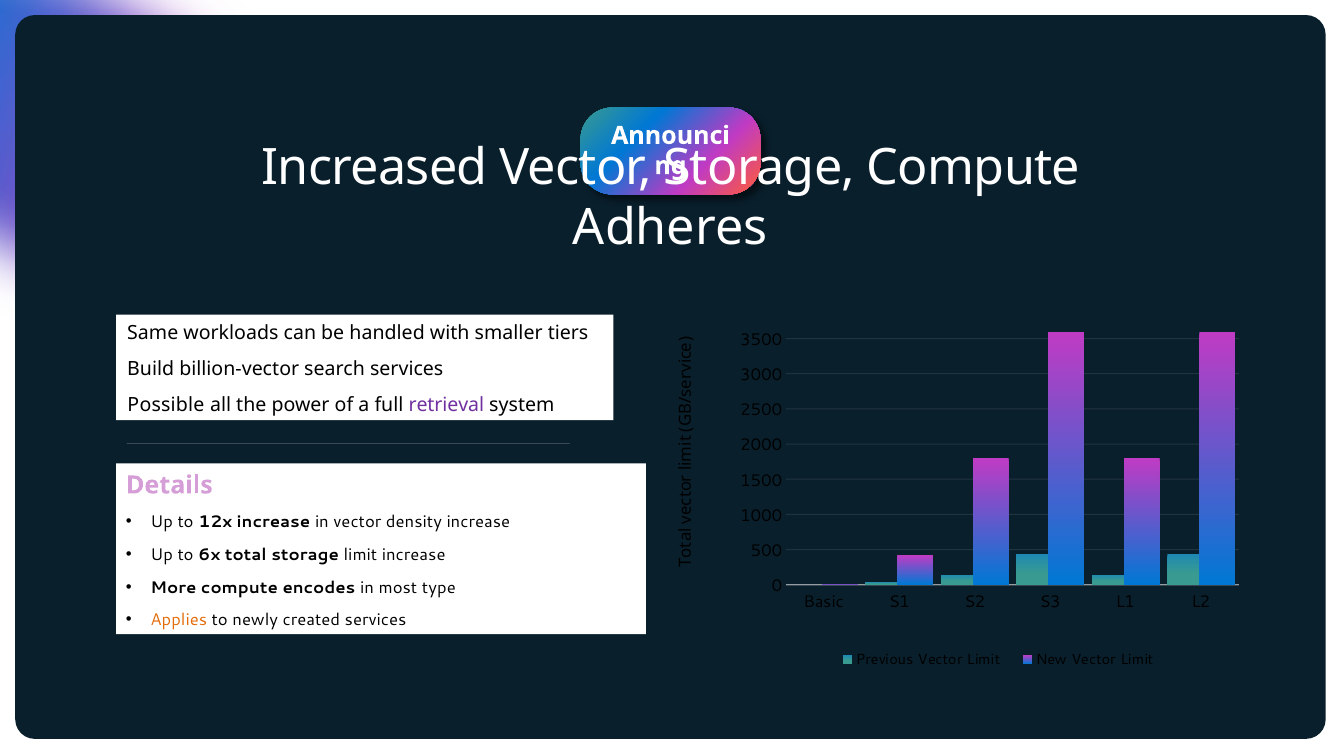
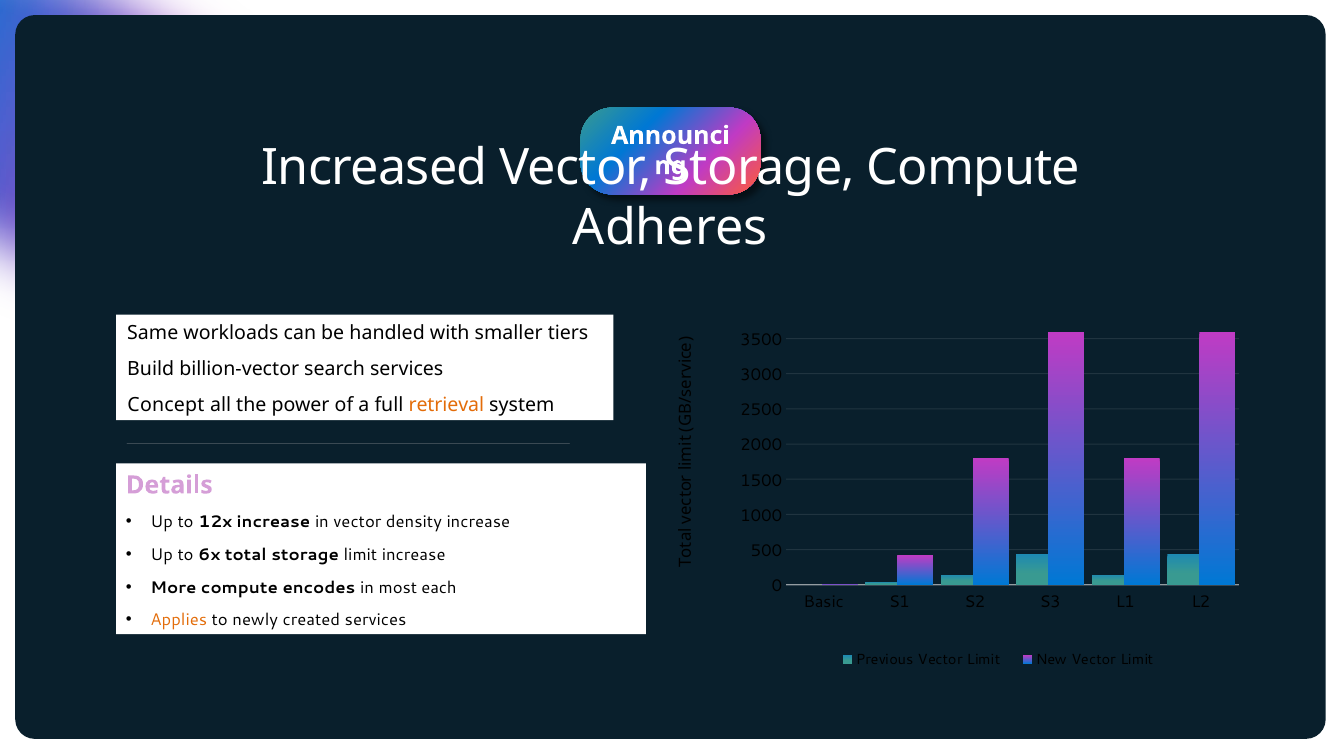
Possible: Possible -> Concept (166, 405)
retrieval colour: purple -> orange (446, 405)
type: type -> each (439, 588)
